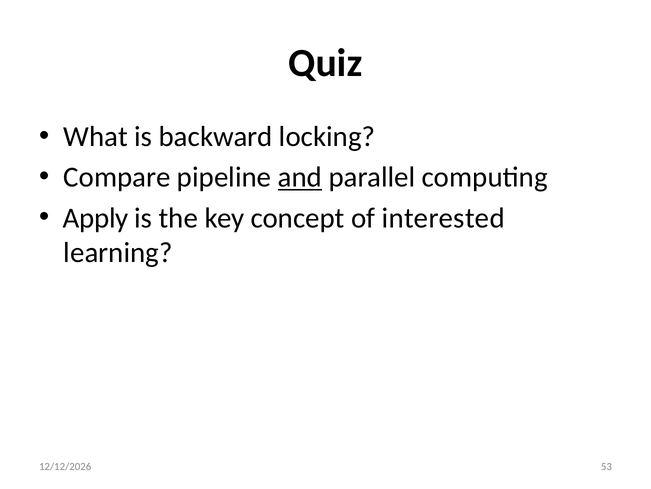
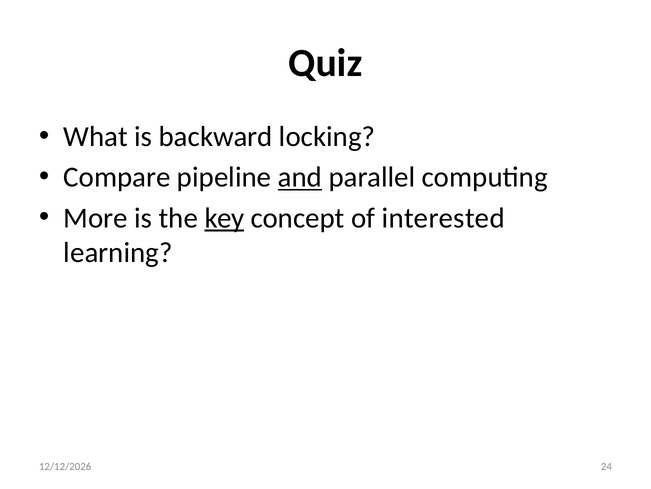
Apply: Apply -> More (96, 218)
key underline: none -> present (225, 218)
53: 53 -> 24 (606, 466)
